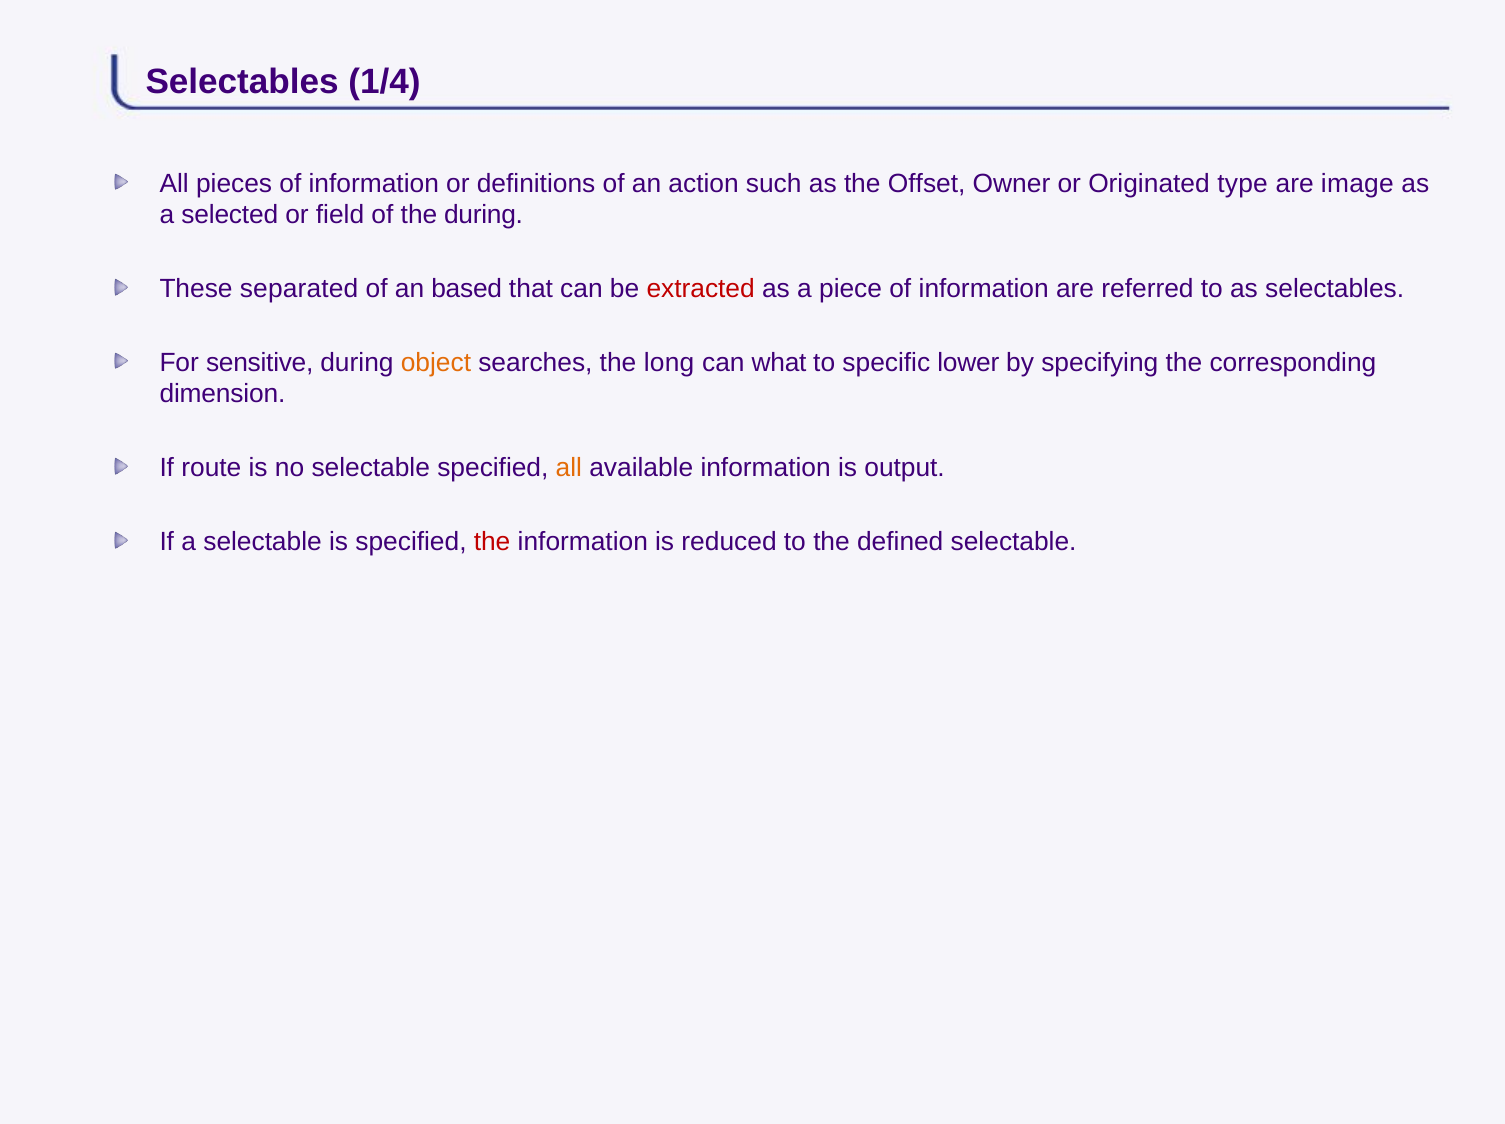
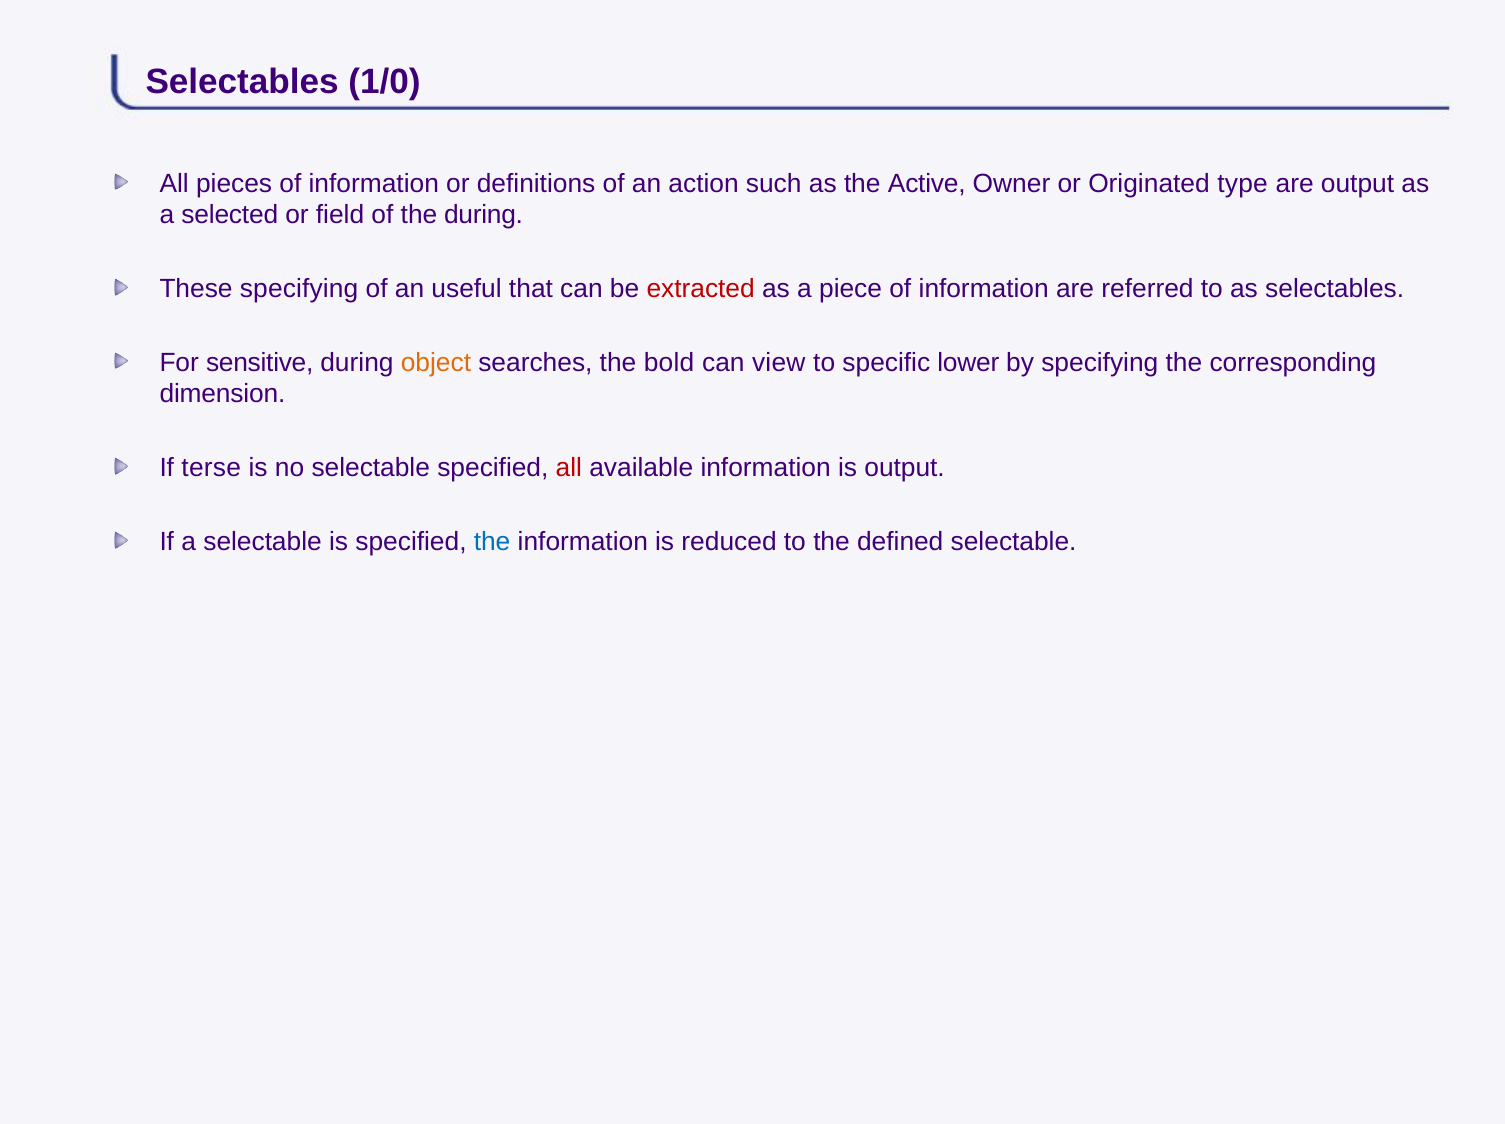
1/4: 1/4 -> 1/0 (385, 82)
Offset: Offset -> Active (927, 184)
are image: image -> output (1358, 184)
These separated: separated -> specifying (299, 289)
based: based -> useful (467, 289)
long: long -> bold (669, 363)
what: what -> view (779, 363)
route: route -> terse (211, 468)
all colour: orange -> red (569, 468)
the colour: red -> blue (492, 542)
